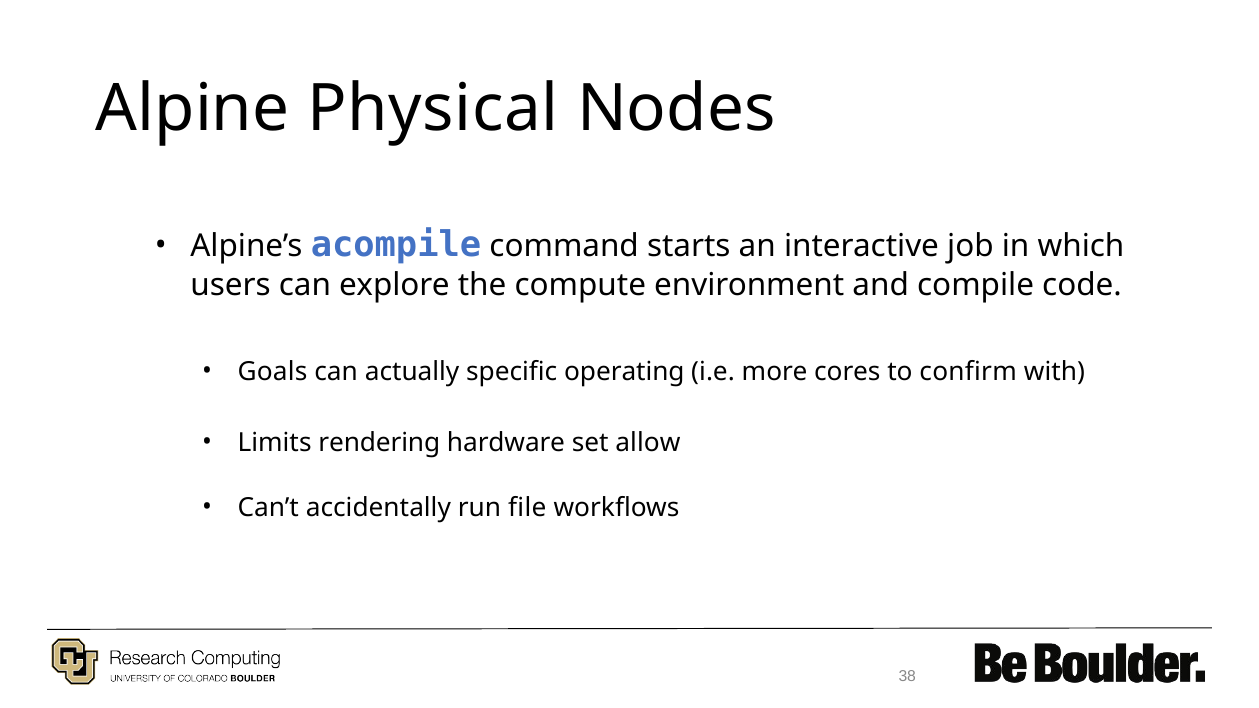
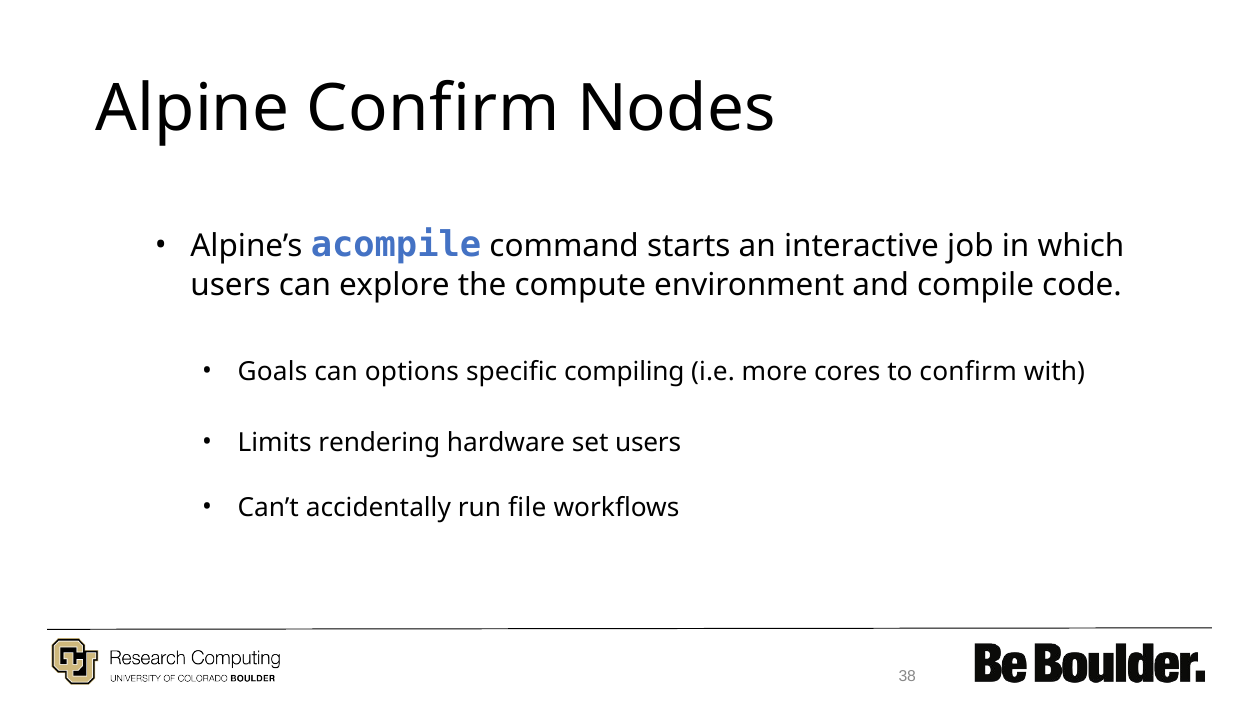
Alpine Physical: Physical -> Confirm (433, 109)
actually: actually -> options (412, 372)
operating: operating -> compiling (624, 372)
set allow: allow -> users (648, 443)
